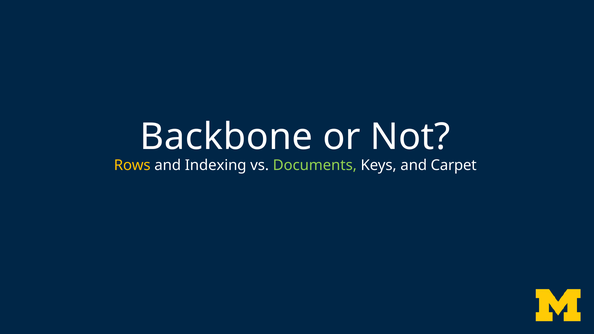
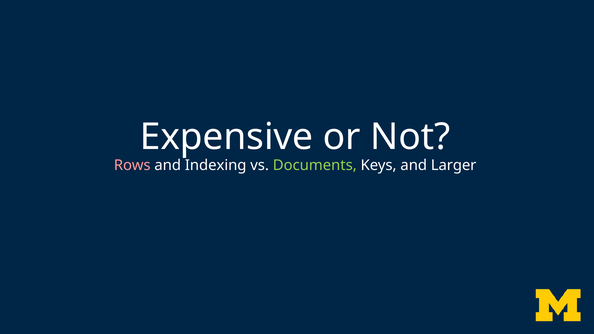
Backbone: Backbone -> Expensive (227, 137)
Rows colour: yellow -> pink (132, 165)
Carpet: Carpet -> Larger (454, 165)
